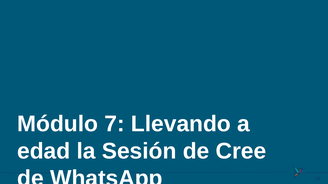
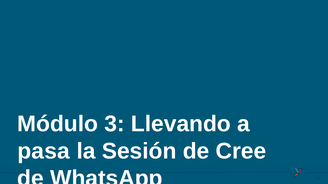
7: 7 -> 3 (115, 124)
edad: edad -> pasa (44, 151)
